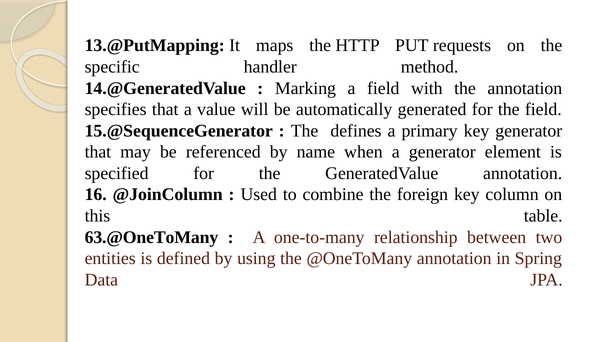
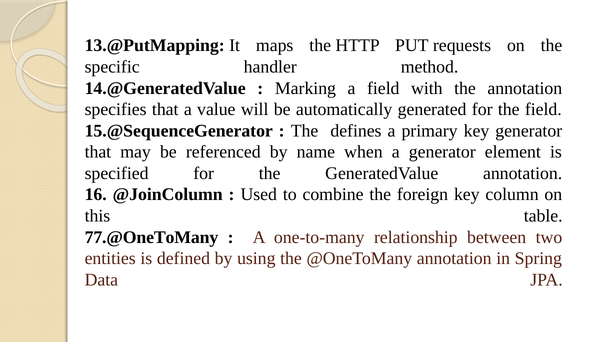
63.@OneToMany: 63.@OneToMany -> 77.@OneToMany (151, 238)
